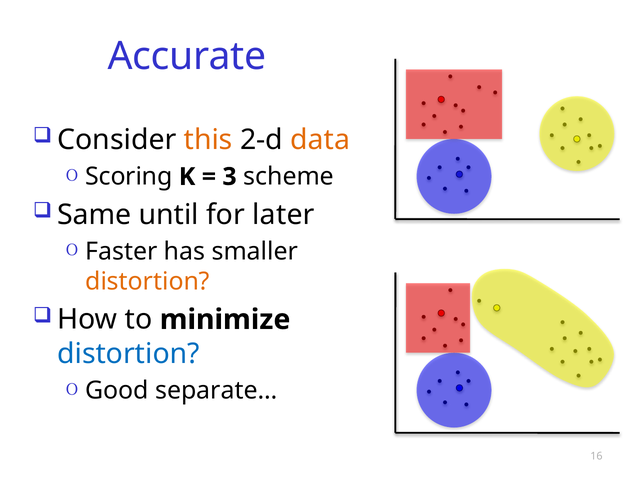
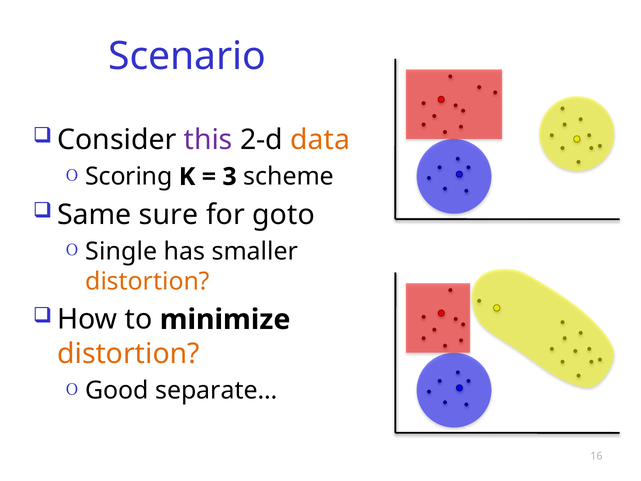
Accurate: Accurate -> Scenario (187, 56)
this colour: orange -> purple (208, 140)
until: until -> sure (169, 215)
later: later -> goto (284, 215)
Faster: Faster -> Single (121, 251)
distortion colour: blue -> orange (128, 354)
